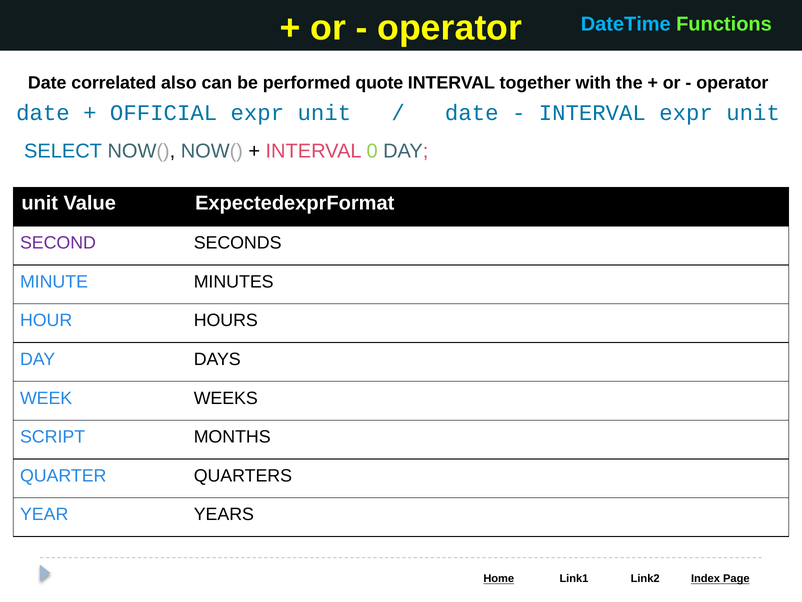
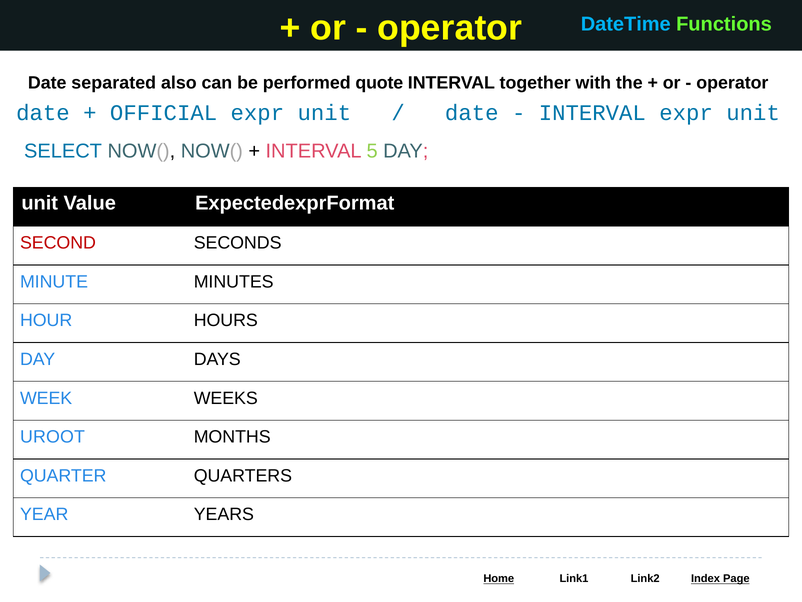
correlated: correlated -> separated (114, 83)
0: 0 -> 5 (372, 151)
SECOND colour: purple -> red (58, 243)
SCRIPT: SCRIPT -> UROOT (52, 437)
